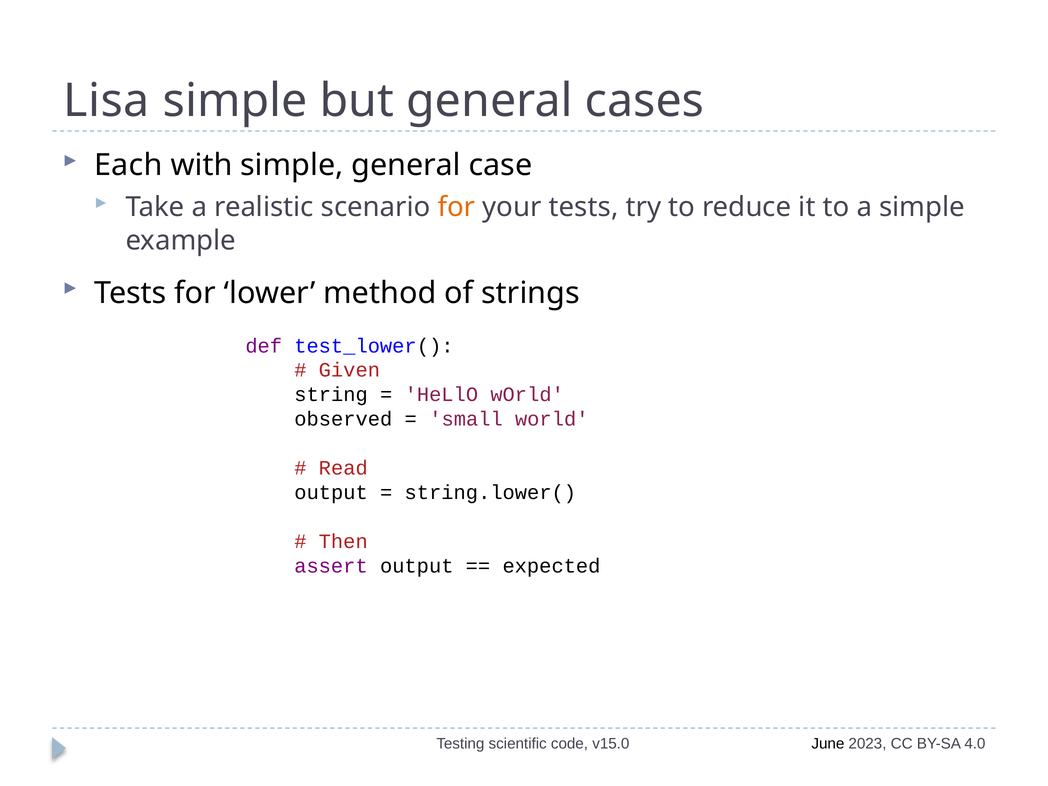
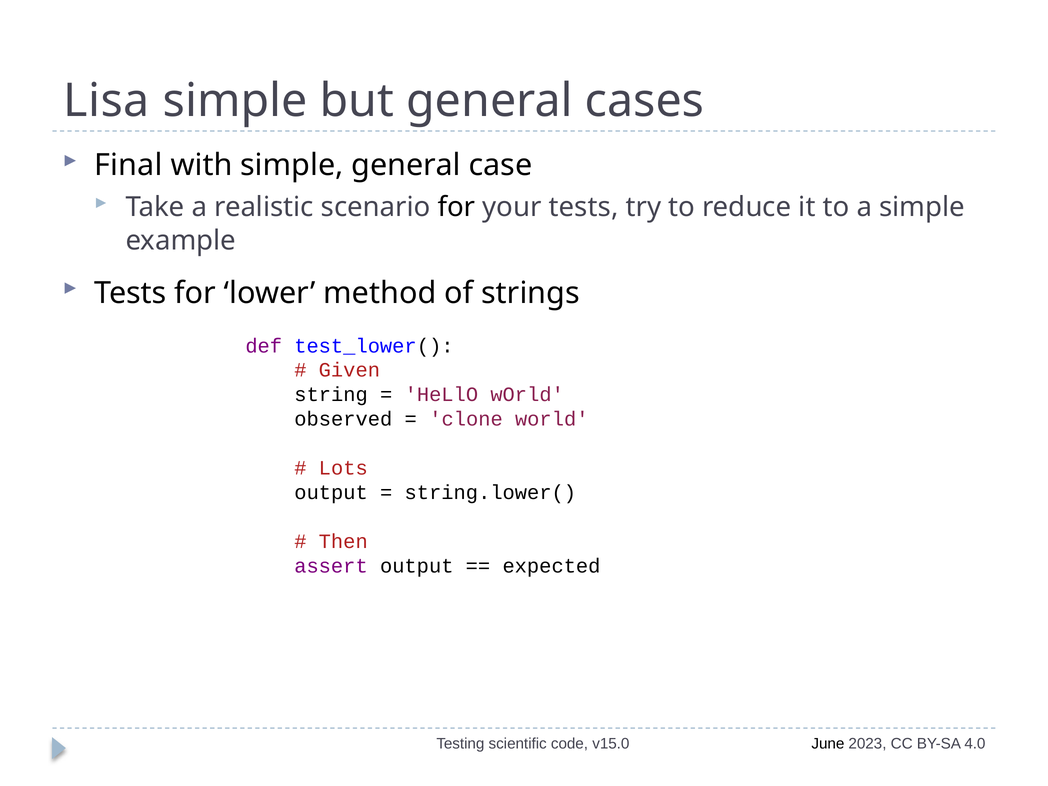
Each: Each -> Final (128, 165)
for colour: orange -> black (456, 207)
small: small -> clone (466, 419)
Read: Read -> Lots (343, 468)
